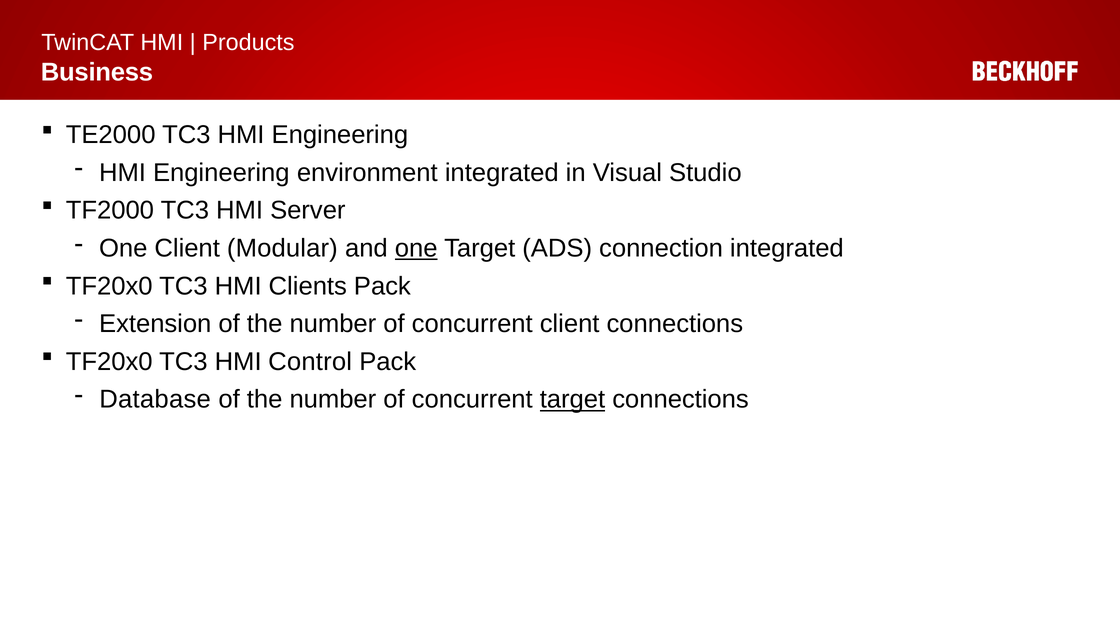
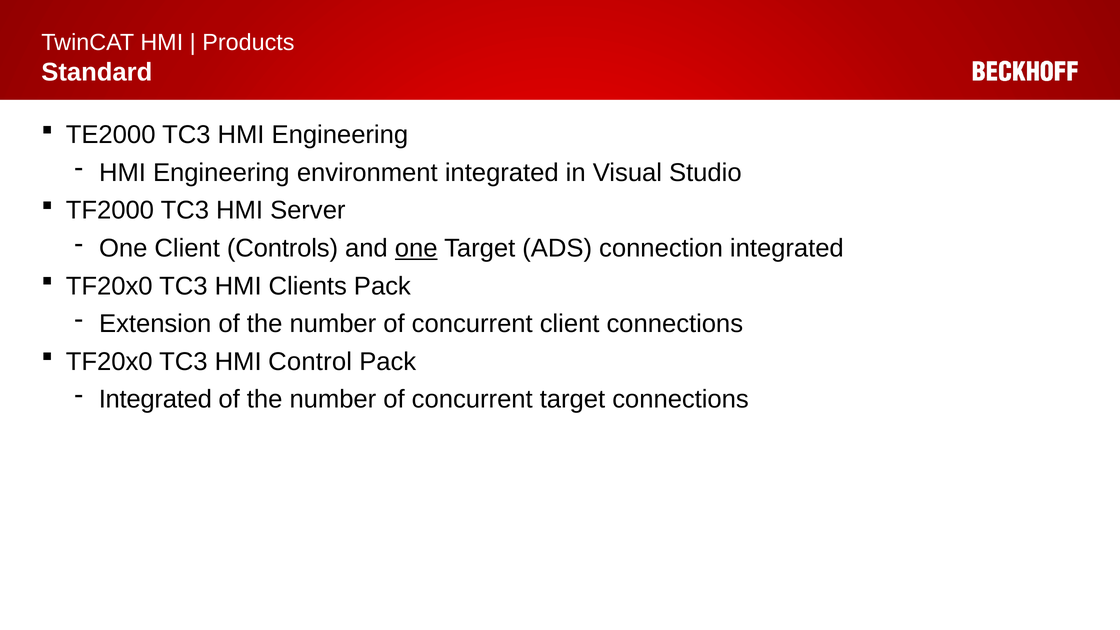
Business: Business -> Standard (97, 72)
Modular: Modular -> Controls (283, 248)
Database: Database -> Integrated (155, 400)
target underline: present -> none (572, 400)
